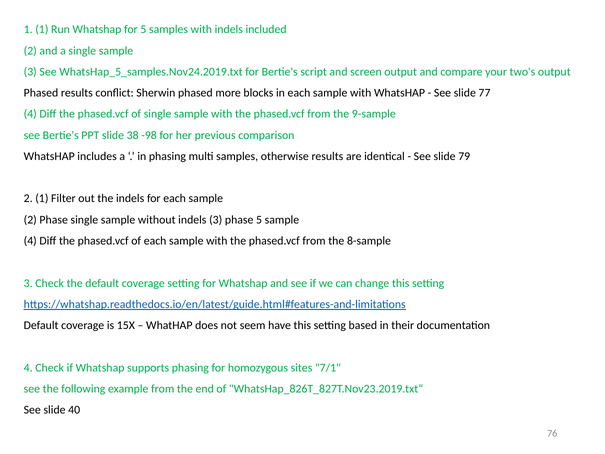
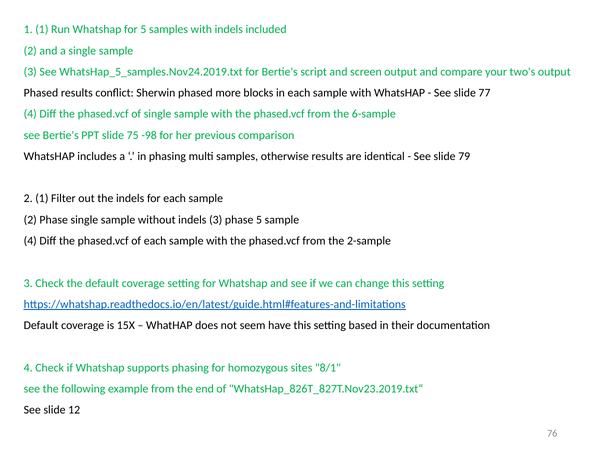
9-sample: 9-sample -> 6-sample (374, 114)
38: 38 -> 75 (133, 135)
8-sample: 8-sample -> 2-sample (369, 241)
7/1: 7/1 -> 8/1 (328, 368)
40: 40 -> 12 (74, 410)
